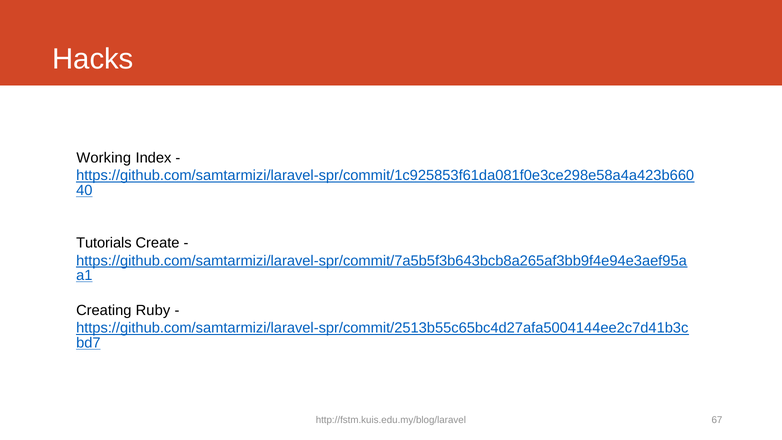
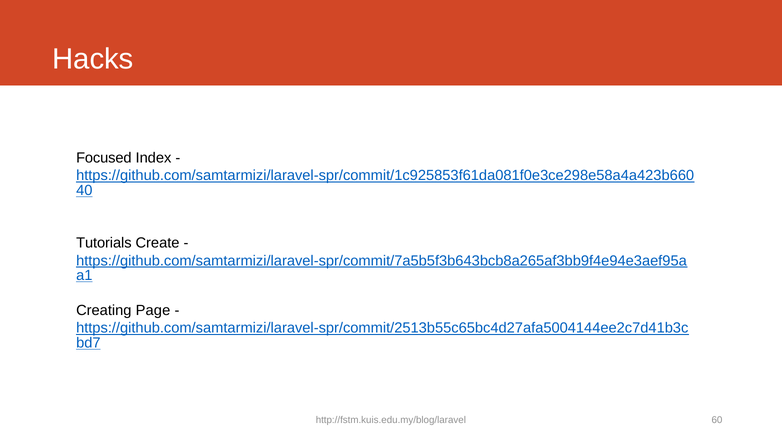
Working: Working -> Focused (104, 158)
Ruby: Ruby -> Page (153, 310)
67: 67 -> 60 (717, 420)
